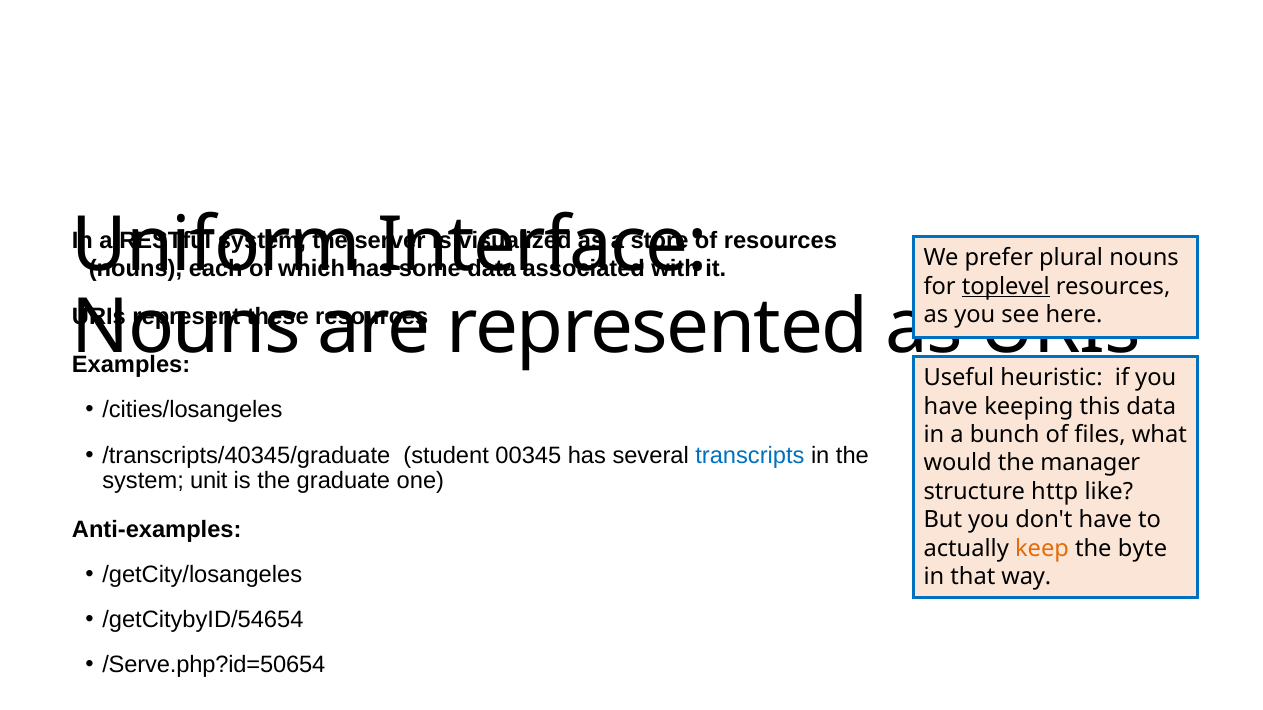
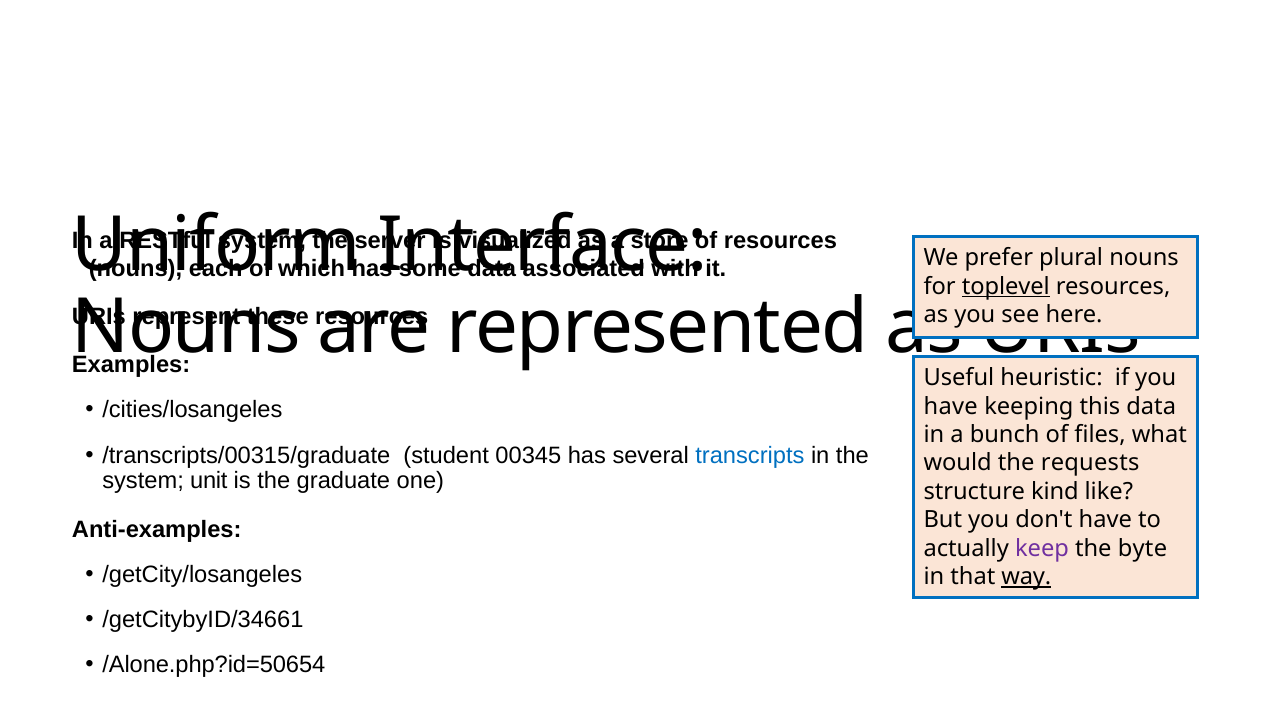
/transcripts/40345/graduate: /transcripts/40345/graduate -> /transcripts/00315/graduate (246, 456)
manager: manager -> requests (1090, 463)
http: http -> kind (1055, 492)
keep colour: orange -> purple (1042, 549)
way underline: none -> present (1026, 577)
/getCitybyID/54654: /getCitybyID/54654 -> /getCitybyID/34661 (203, 620)
/Serve.php?id=50654: /Serve.php?id=50654 -> /Alone.php?id=50654 (214, 665)
